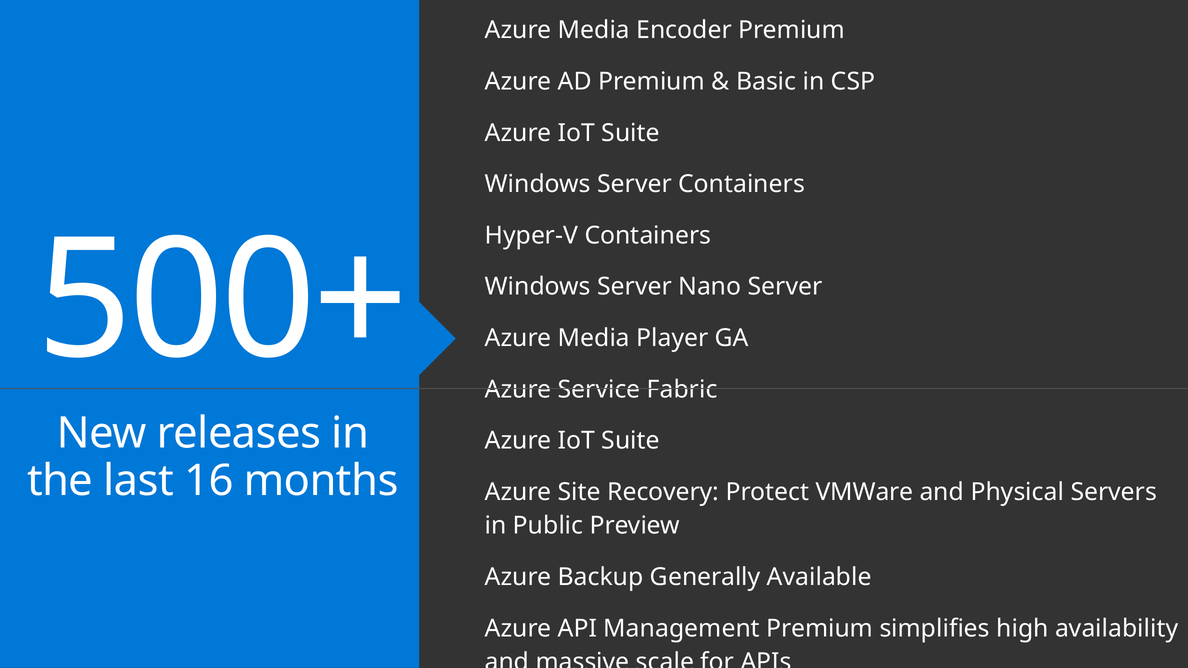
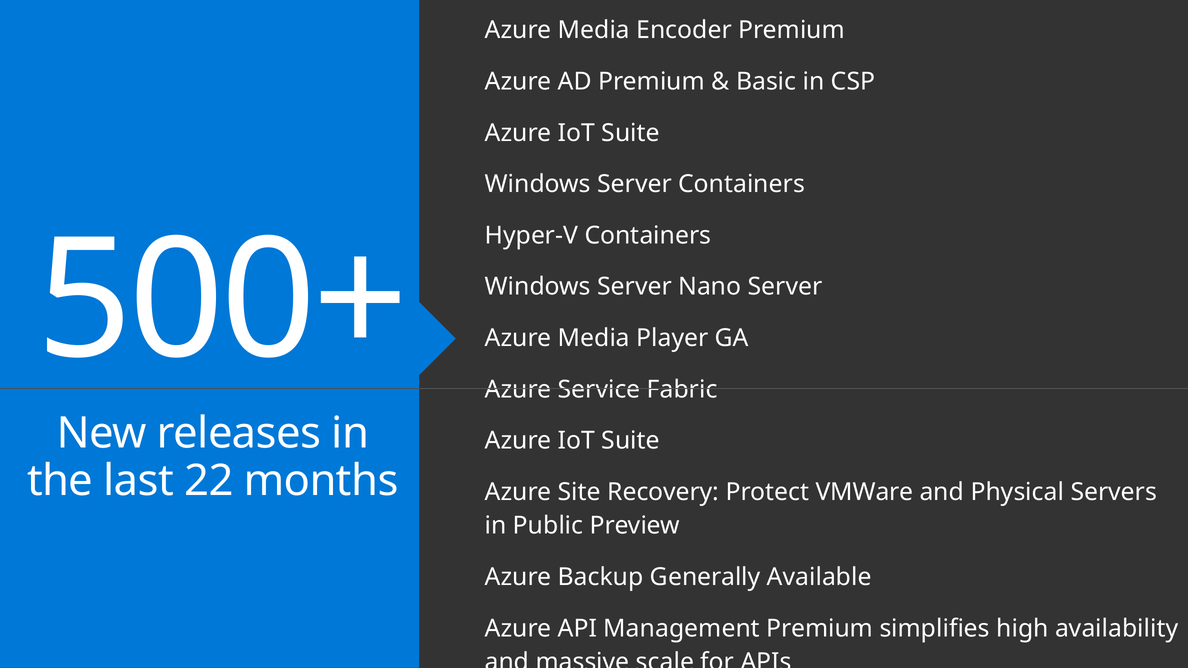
16: 16 -> 22 (209, 481)
